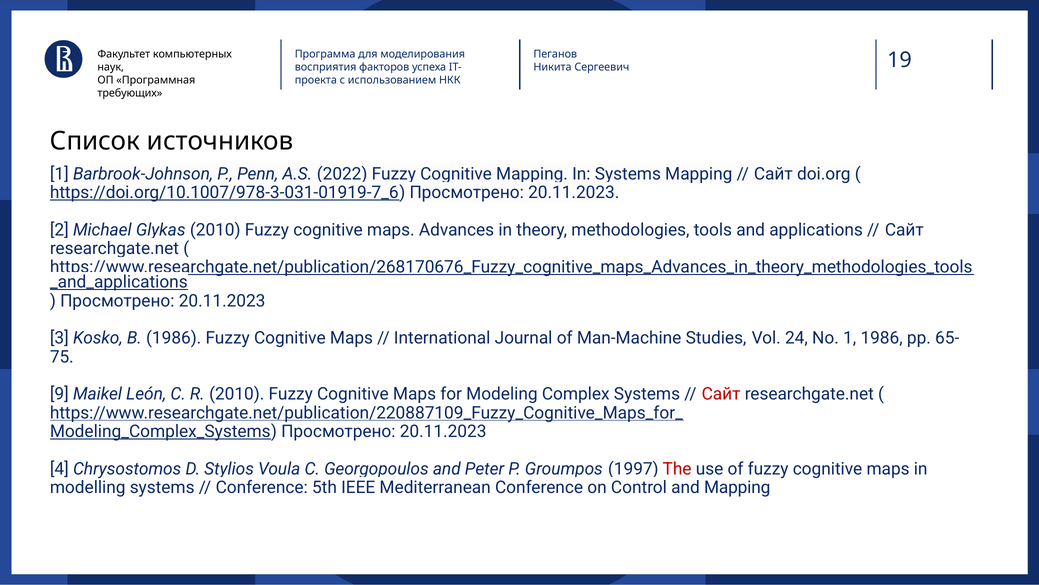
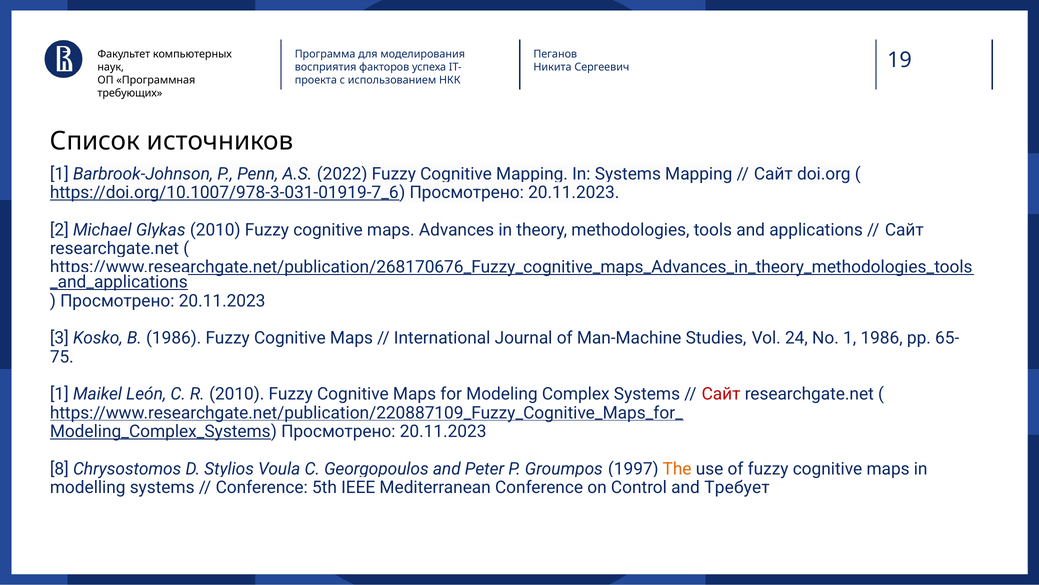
9: 9 -> 1 (59, 394)
4: 4 -> 8 (59, 468)
The colour: red -> orange (677, 468)
and Mapping: Mapping -> Требует (737, 487)
